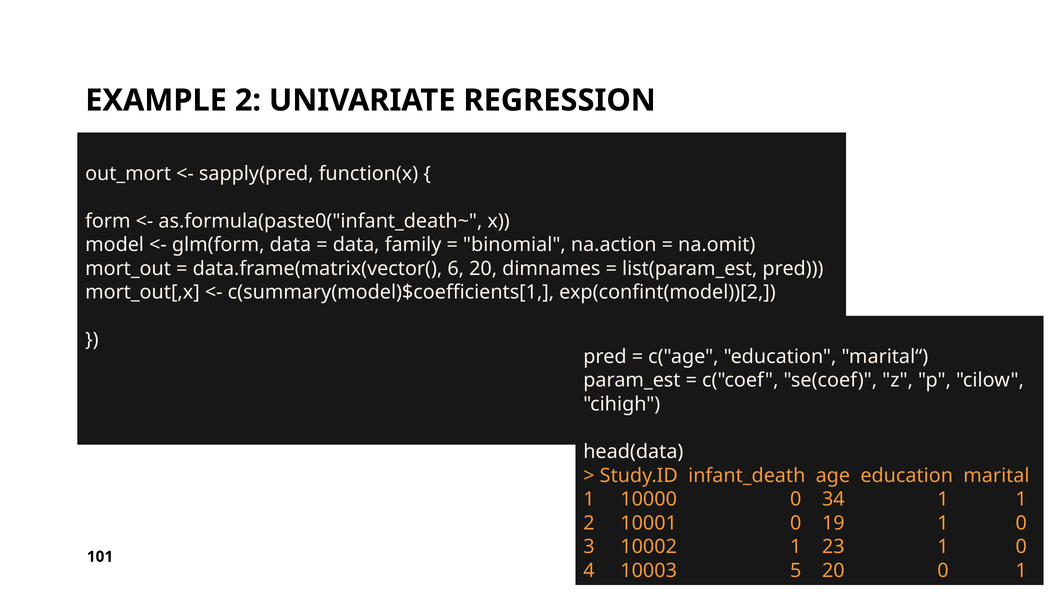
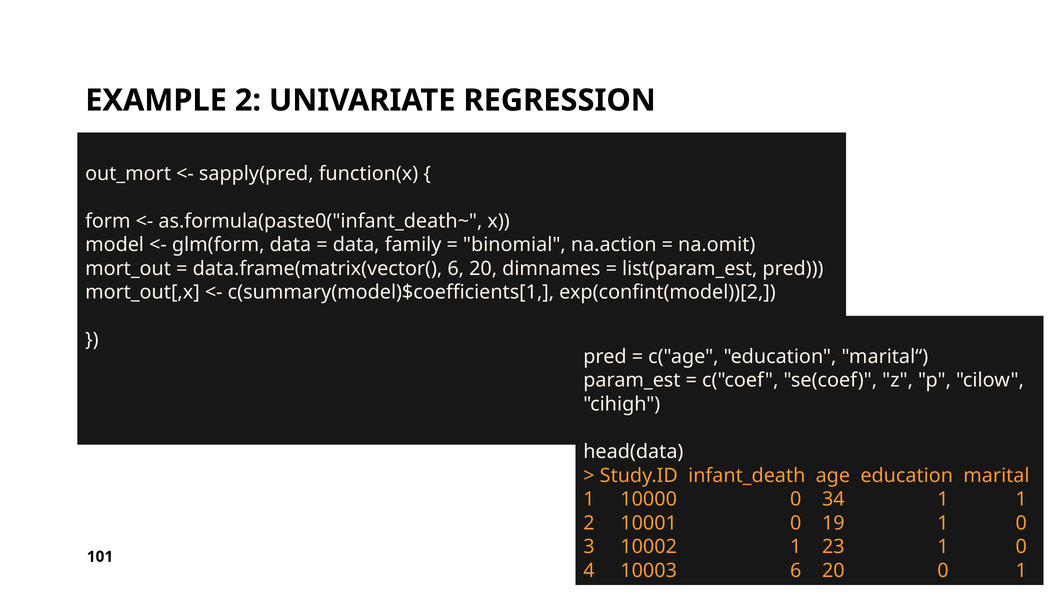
10003 5: 5 -> 6 (796, 571)
